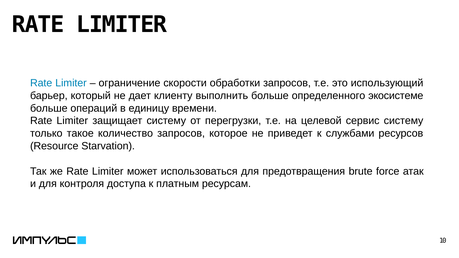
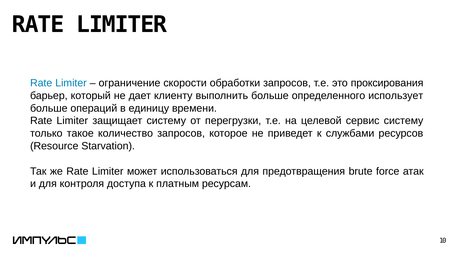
использующий: использующий -> проксирования (387, 83)
экосистеме: экосистеме -> использует (396, 96)
